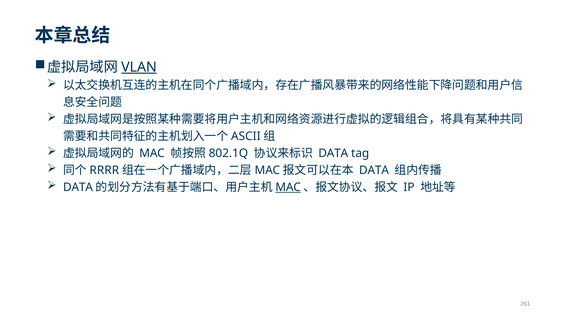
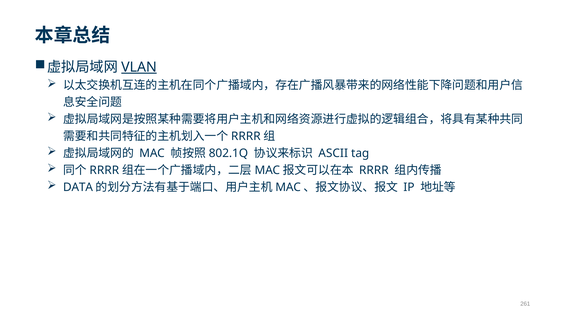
ASCII: ASCII -> RRRR (246, 136)
DATA: DATA -> ASCII (333, 153)
DATA: DATA -> RRRR (374, 170)
MAC underline: present -> none (288, 187)
